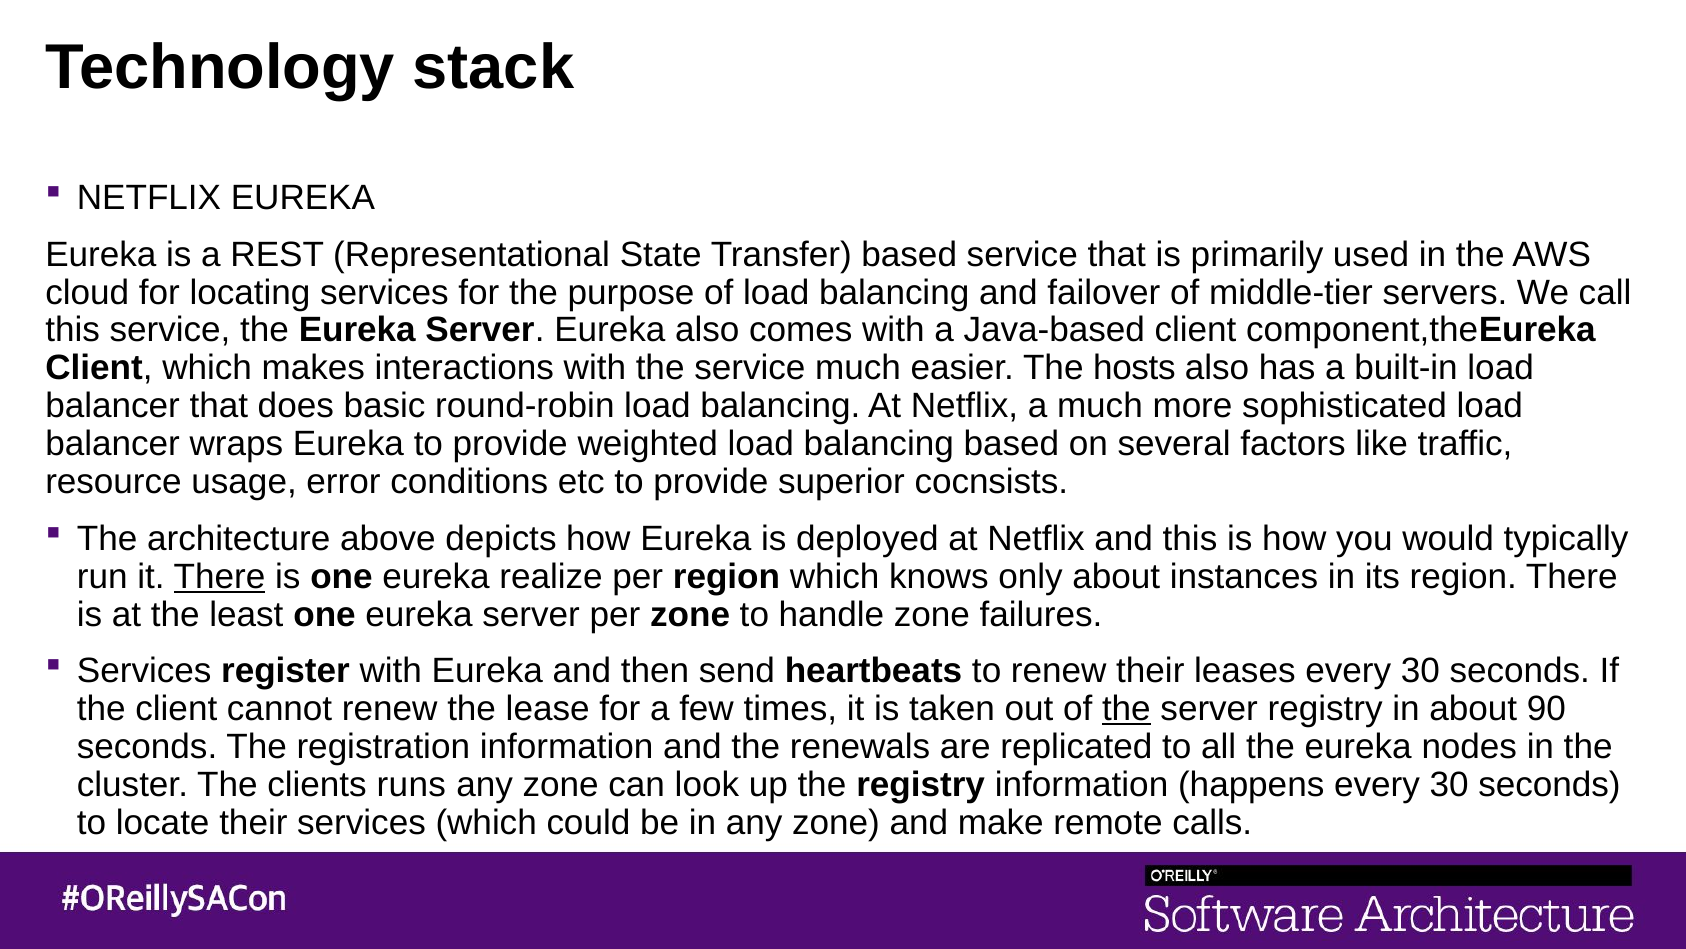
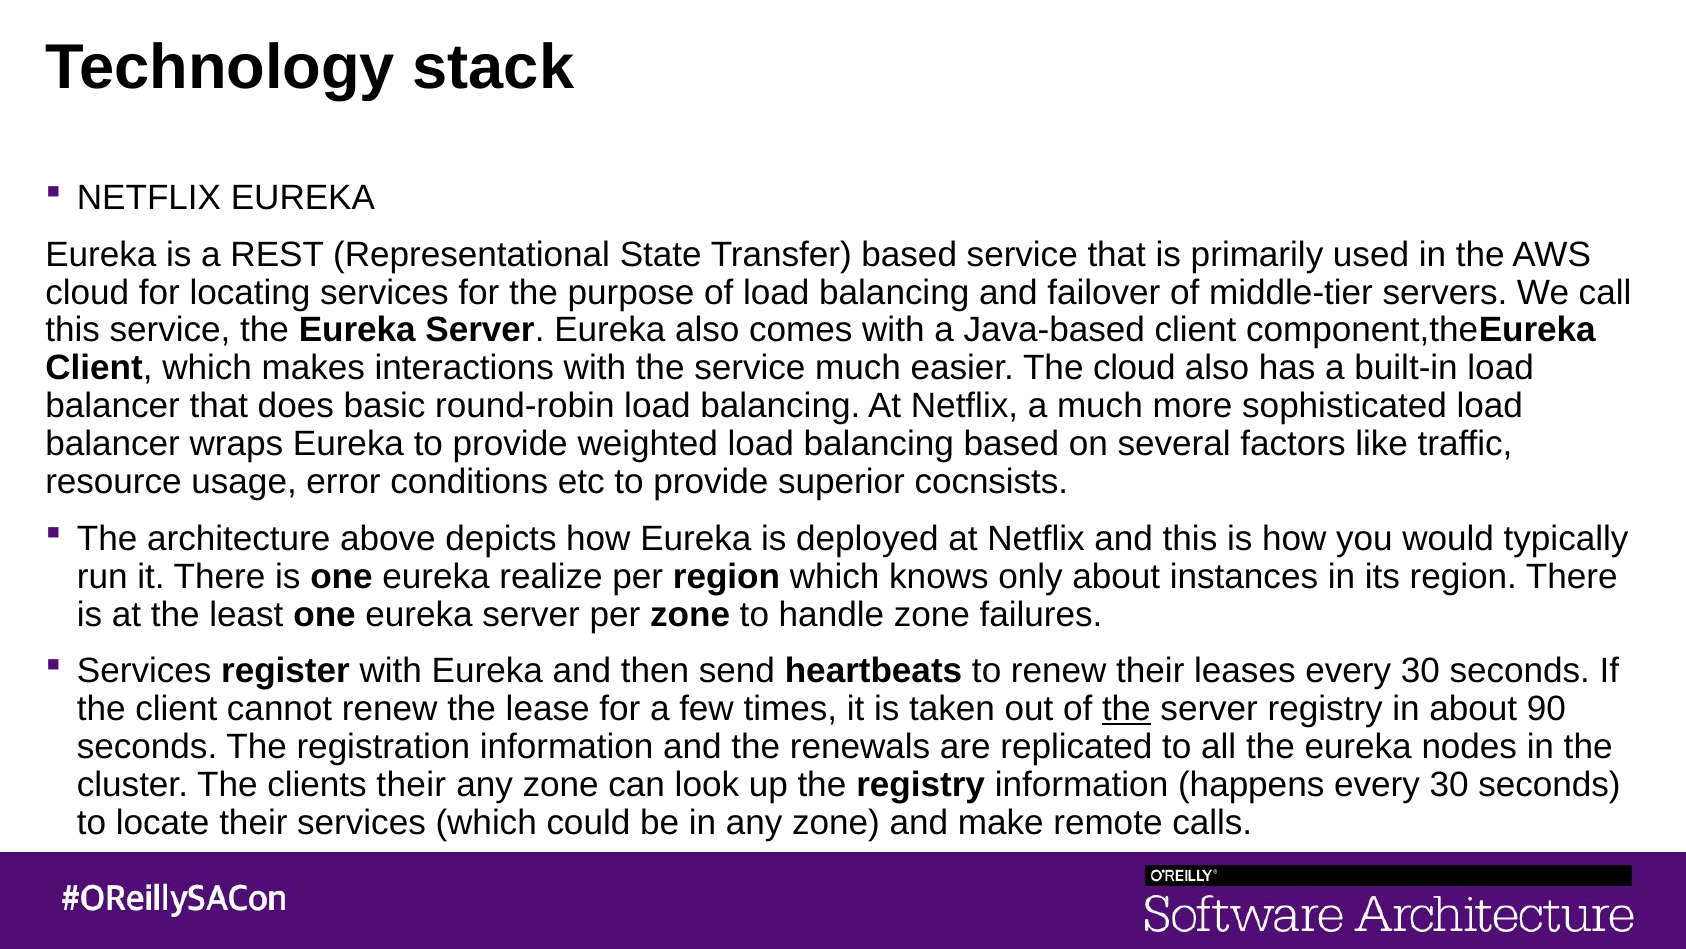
The hosts: hosts -> cloud (1134, 368)
There underline: present -> none (220, 576)
clients runs: runs -> their (411, 784)
